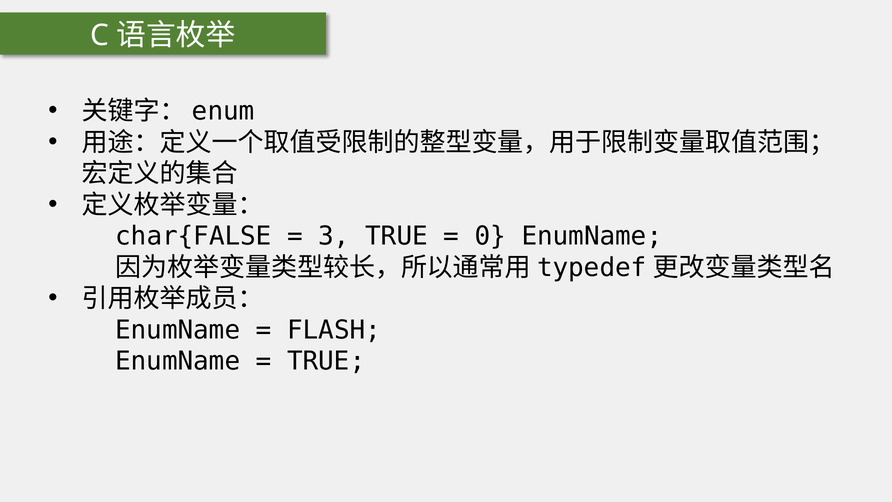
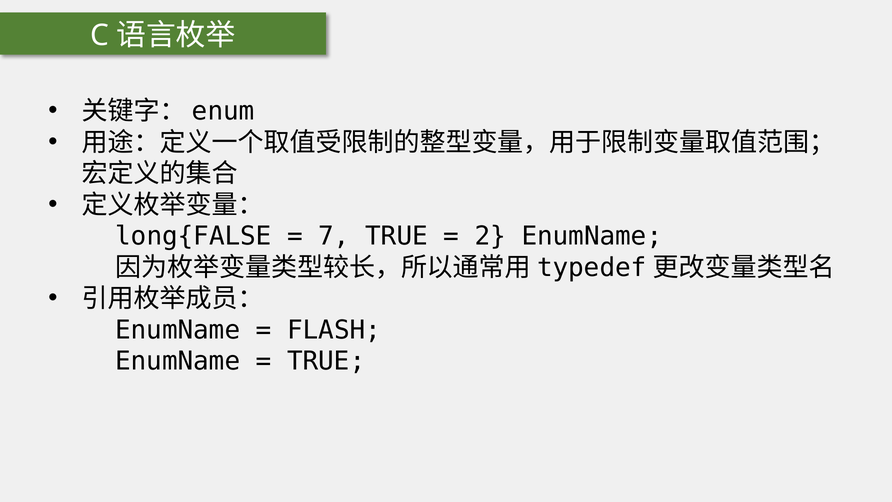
char{FALSE: char{FALSE -> long{FALSE (193, 236)
3: 3 -> 7 (334, 236)
0: 0 -> 2 (490, 236)
